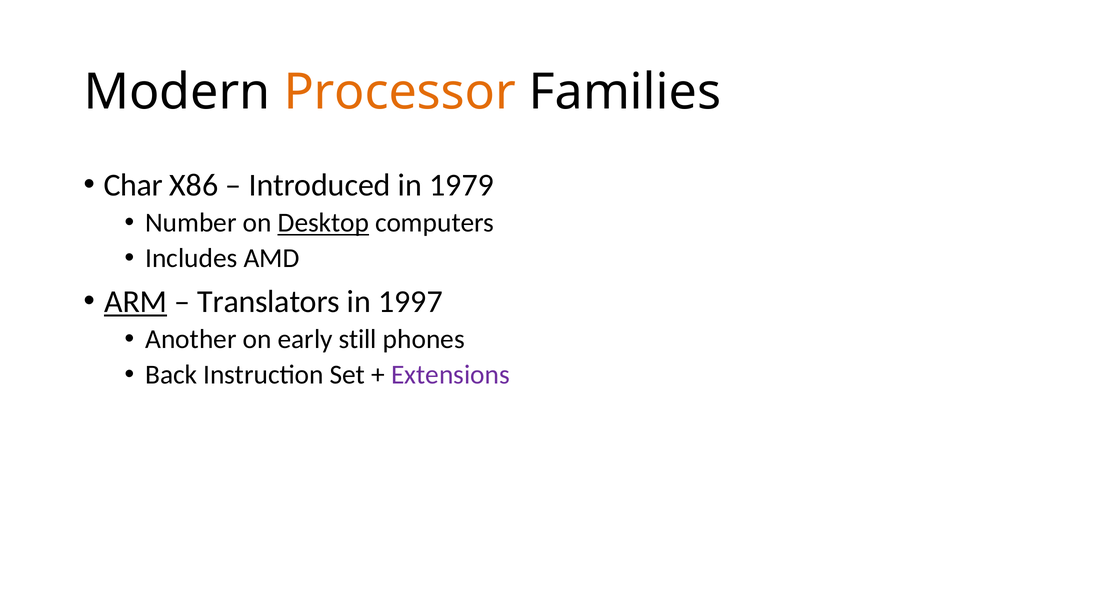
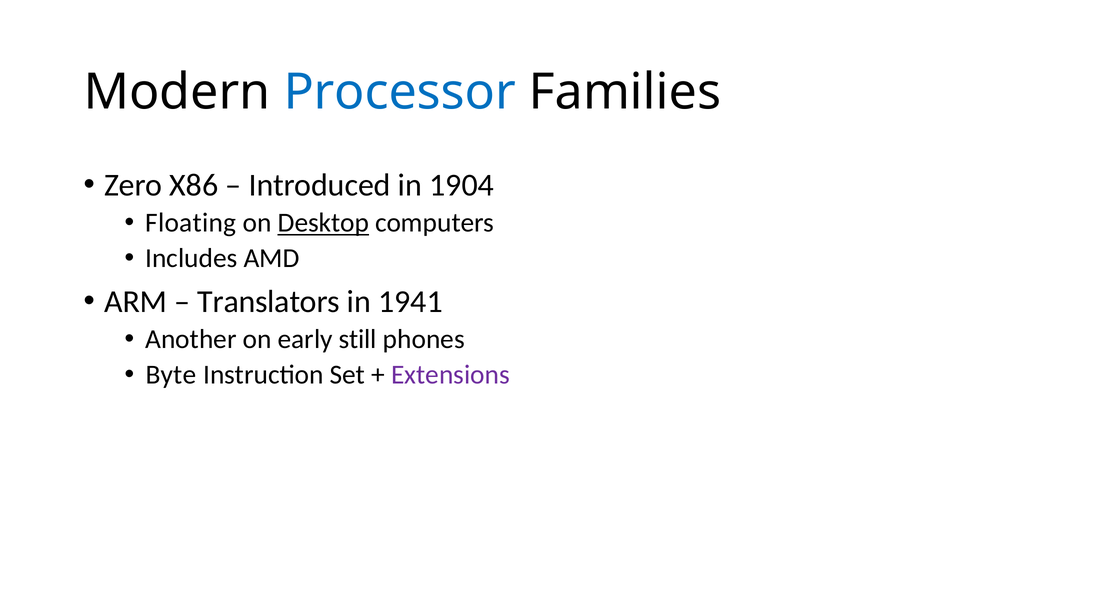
Processor colour: orange -> blue (400, 92)
Char: Char -> Zero (133, 185)
1979: 1979 -> 1904 (462, 185)
Number: Number -> Floating (191, 223)
ARM underline: present -> none (136, 302)
1997: 1997 -> 1941 (410, 302)
Back: Back -> Byte (171, 375)
